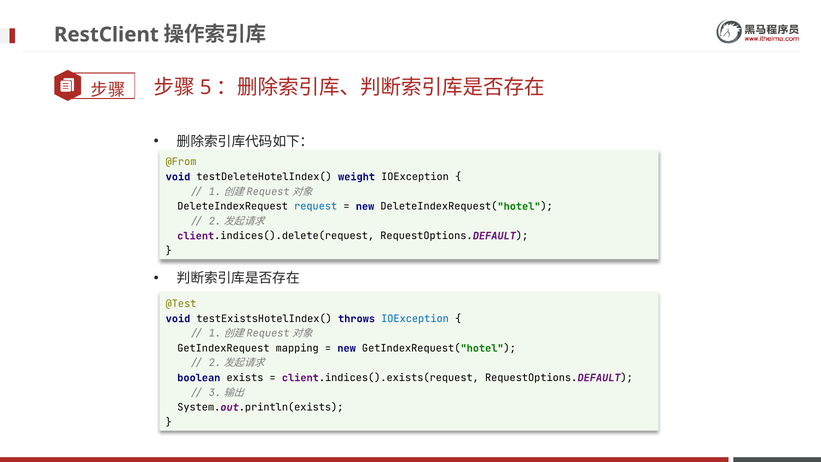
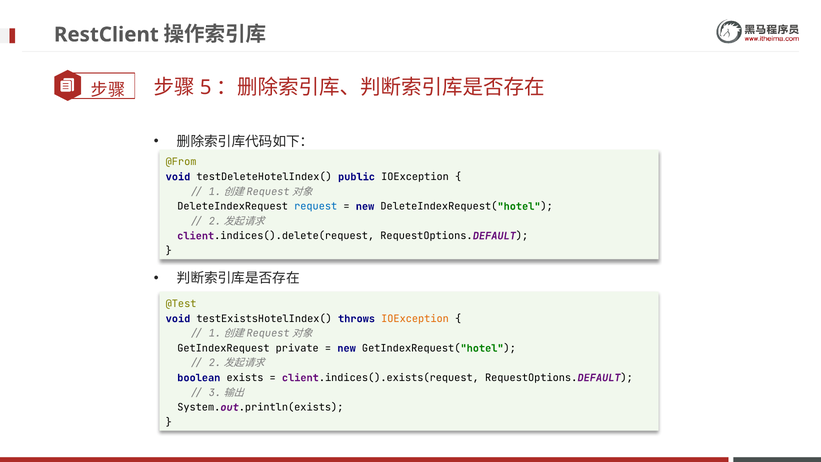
weight: weight -> public (357, 177)
IOException colour: blue -> orange (415, 319)
mapping: mapping -> private (297, 348)
